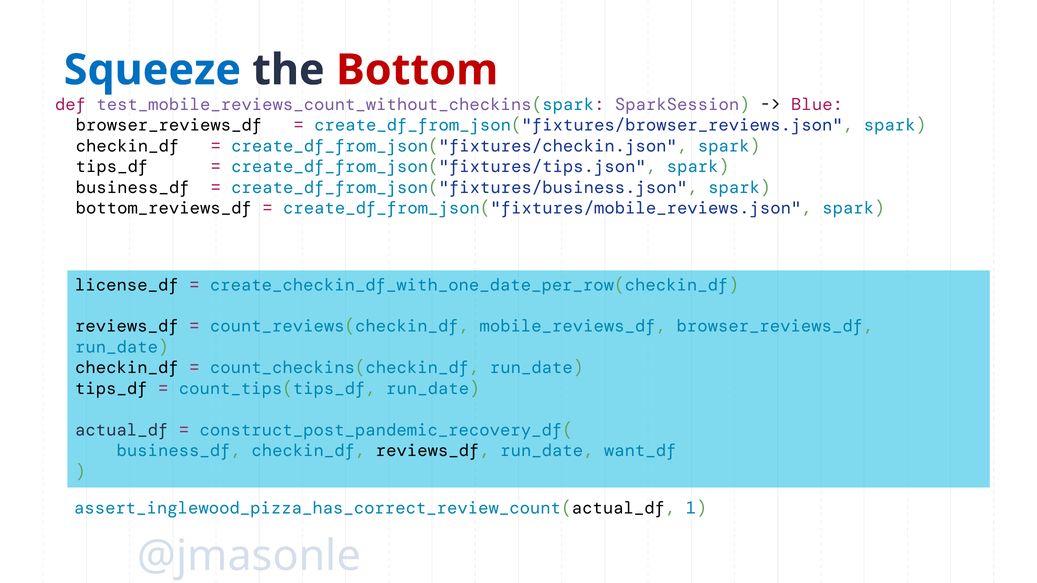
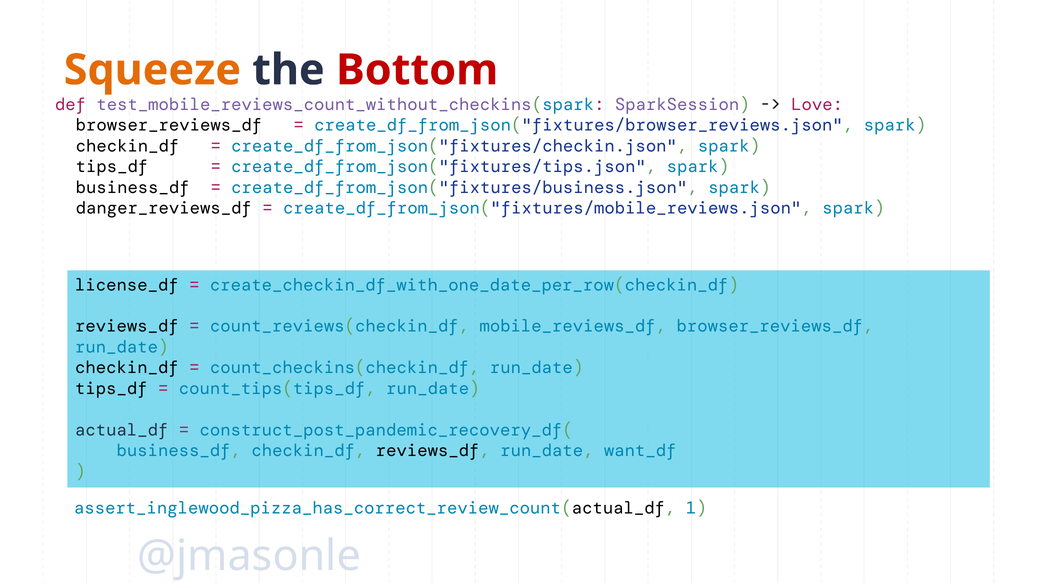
Squeeze colour: blue -> orange (152, 70)
Blue: Blue -> Love (817, 104)
bottom_reviews_df: bottom_reviews_df -> danger_reviews_df (164, 208)
